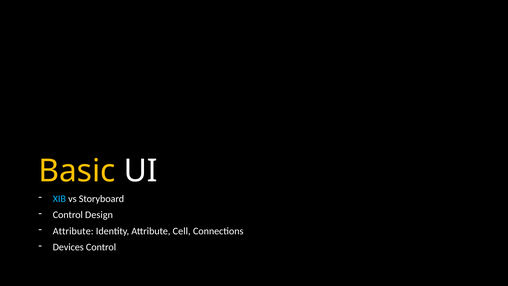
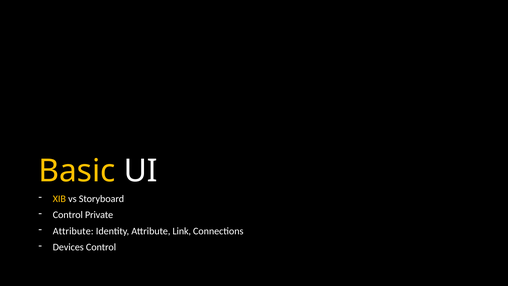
XIB colour: light blue -> yellow (59, 199)
Design: Design -> Private (99, 215)
Cell: Cell -> Link (182, 231)
